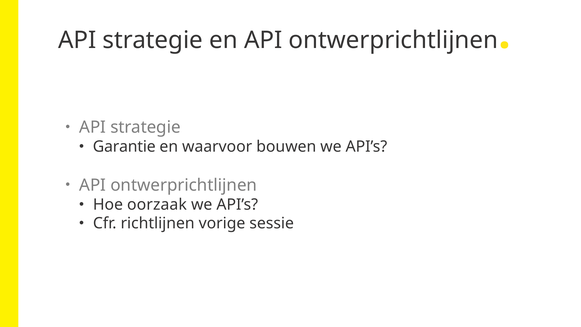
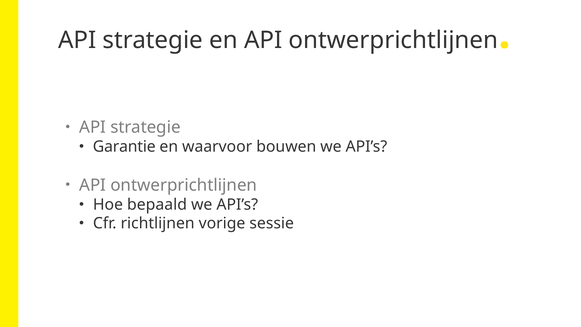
oorzaak: oorzaak -> bepaald (157, 204)
